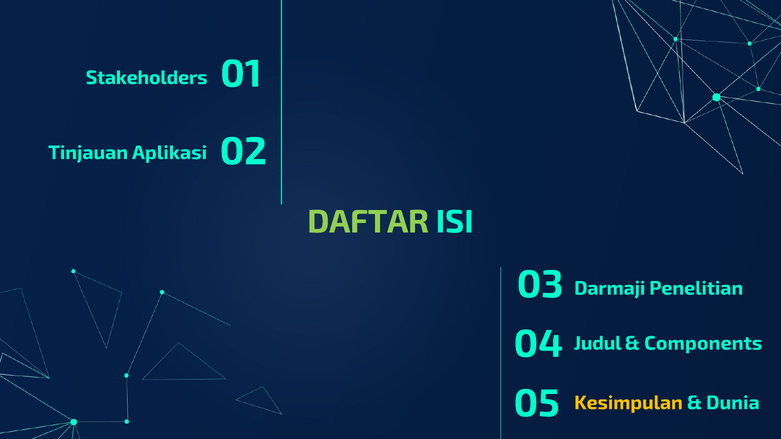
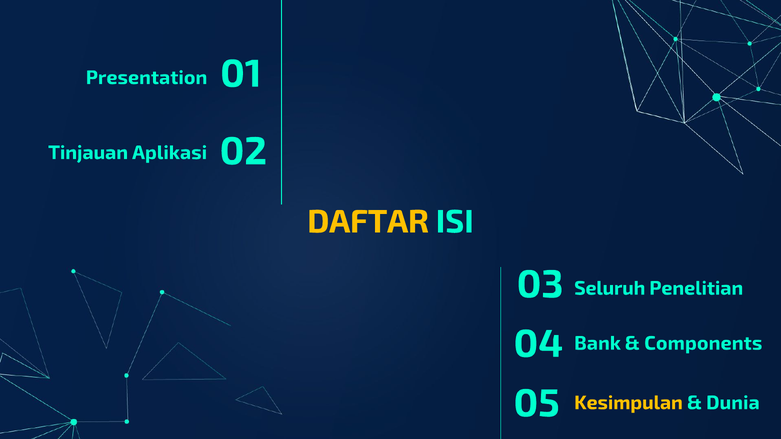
Stakeholders: Stakeholders -> Presentation (147, 78)
DAFTAR colour: light green -> yellow (368, 222)
Darmaji: Darmaji -> Seluruh (610, 288)
Judul: Judul -> Bank (598, 343)
